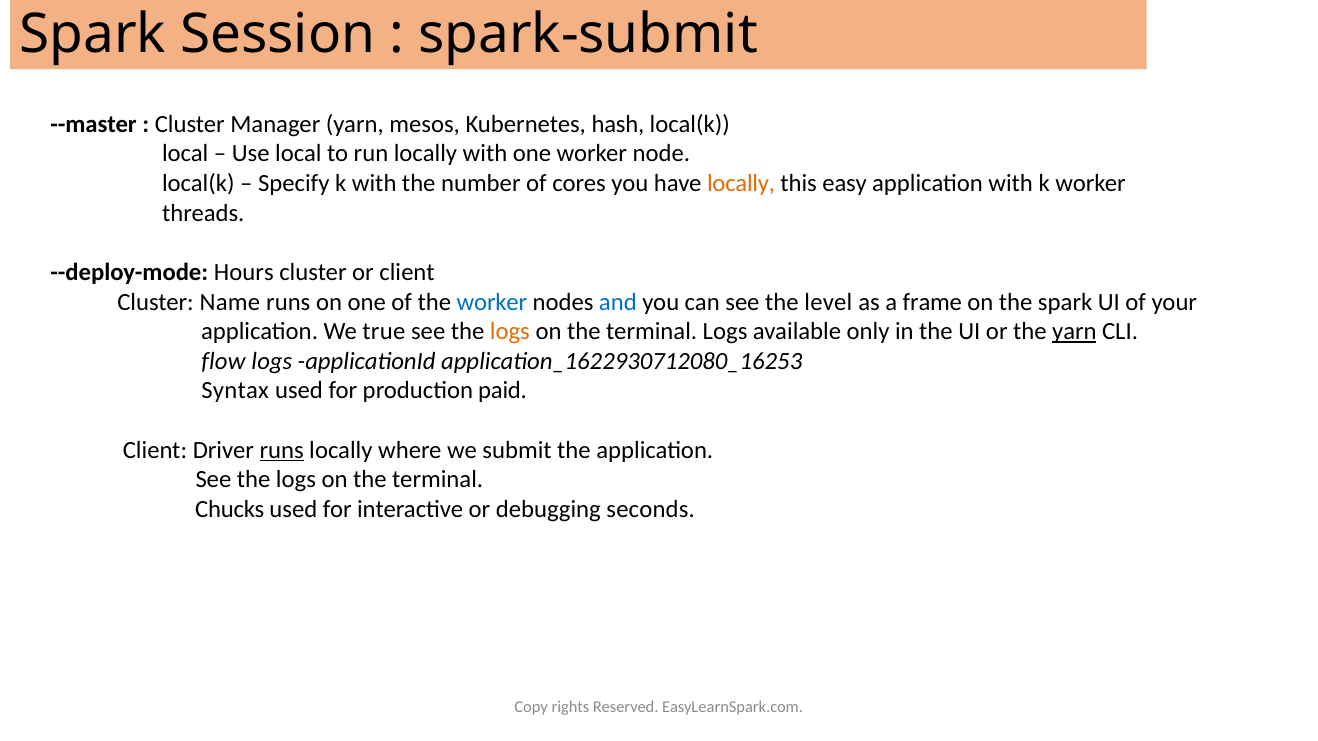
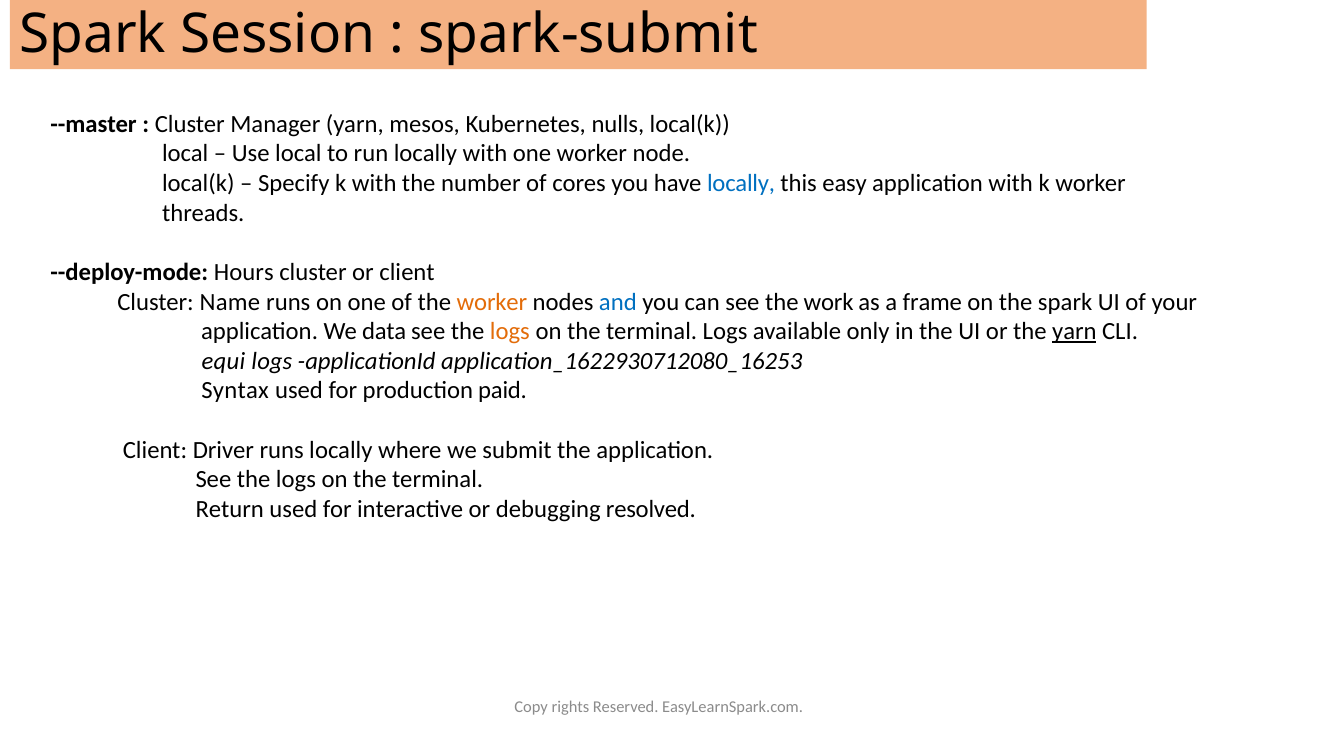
hash: hash -> nulls (618, 124)
locally colour: orange -> blue (741, 183)
worker colour: blue -> orange (492, 302)
level: level -> work (829, 302)
true: true -> data (384, 332)
flow: flow -> equi (223, 361)
runs underline: present -> none (282, 450)
Chucks: Chucks -> Return (230, 510)
seconds: seconds -> resolved (651, 510)
